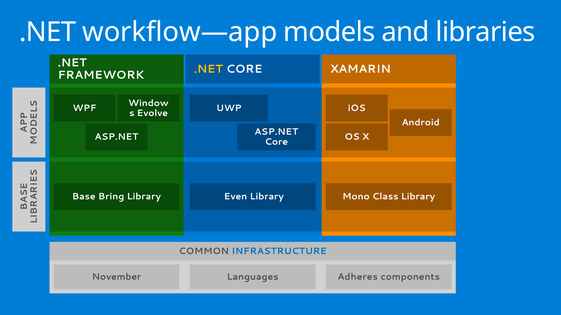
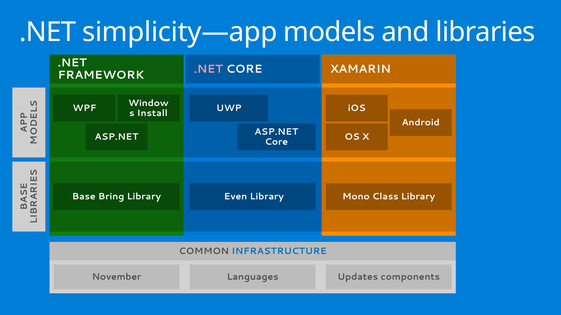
workflow—app: workflow—app -> simplicity—app (180, 32)
.NET colour: yellow -> pink (208, 69)
Evolve: Evolve -> Install (152, 113)
Adheres: Adheres -> Updates (358, 277)
